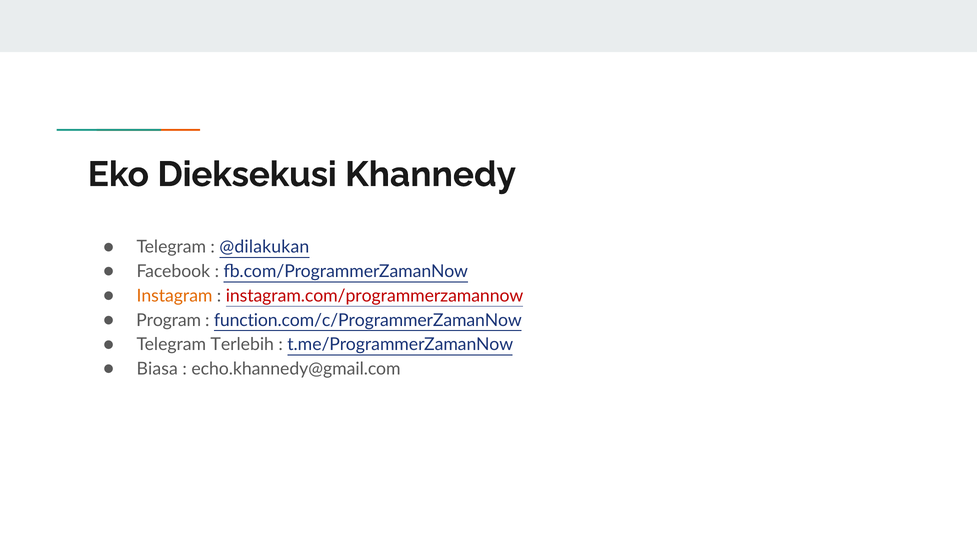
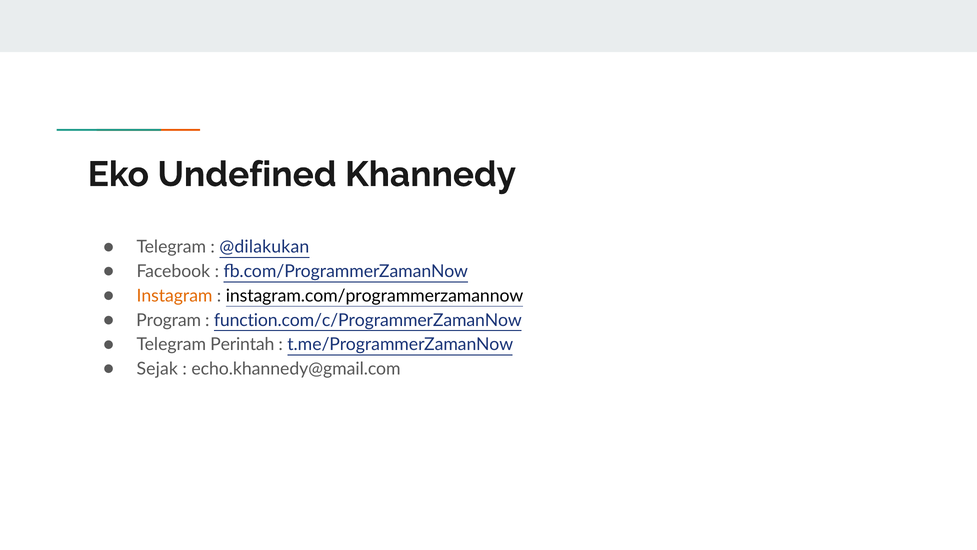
Dieksekusi: Dieksekusi -> Undefined (247, 174)
instagram.com/programmerzamannow colour: red -> black (375, 296)
Terlebih: Terlebih -> Perintah (242, 344)
Biasa: Biasa -> Sejak (157, 369)
